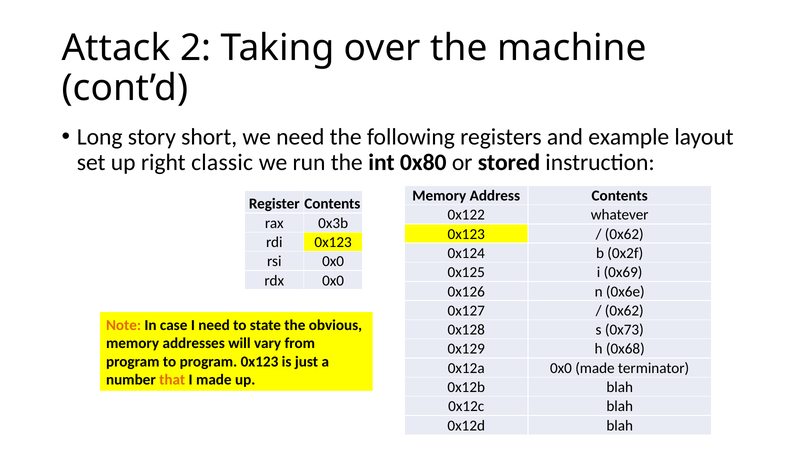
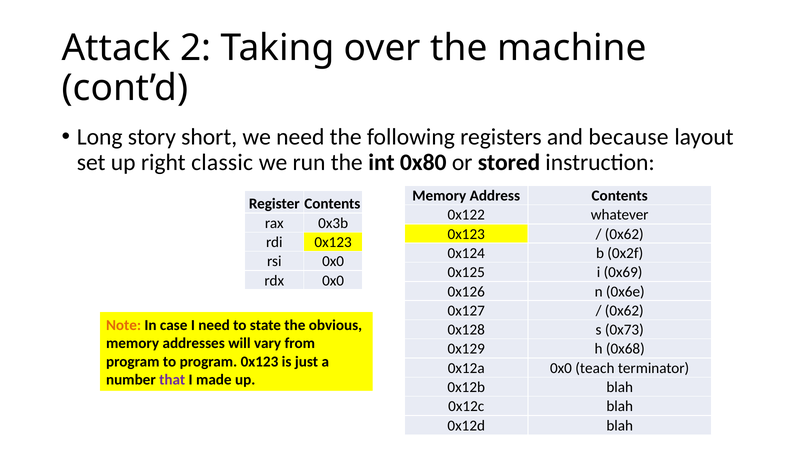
example: example -> because (629, 137)
0x0 made: made -> teach (595, 368)
that colour: orange -> purple (172, 380)
